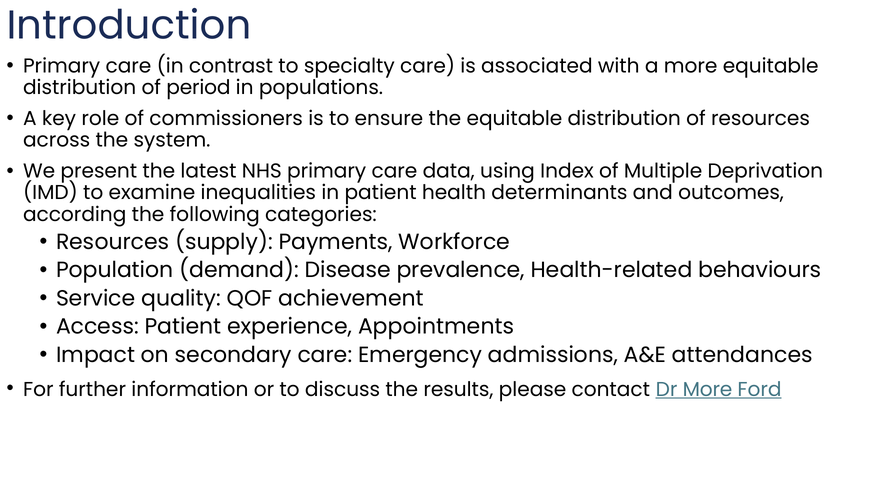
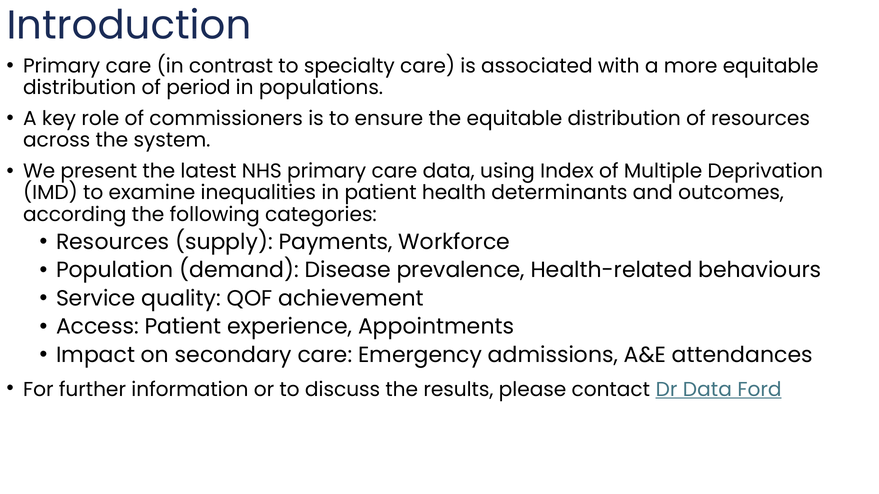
Dr More: More -> Data (707, 390)
